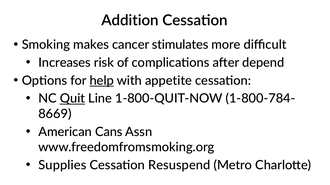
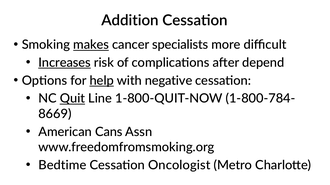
makes underline: none -> present (91, 45)
stimulates: stimulates -> specialists (180, 45)
Increases underline: none -> present (65, 63)
appetite: appetite -> negative (169, 81)
Supplies: Supplies -> Bedtime (62, 166)
Resuspend: Resuspend -> Oncologist (179, 166)
